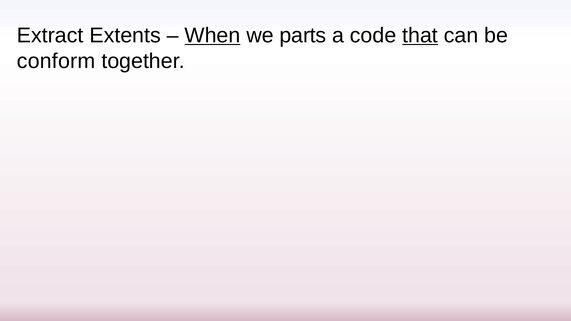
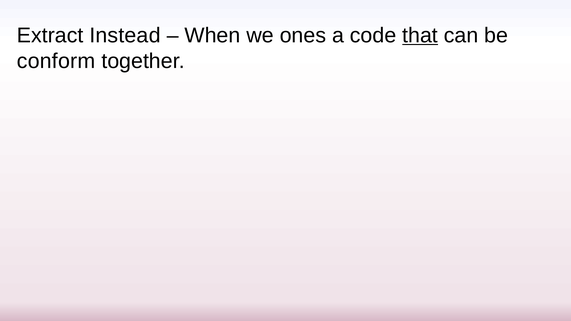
Extents: Extents -> Instead (125, 35)
When underline: present -> none (213, 35)
parts: parts -> ones (303, 35)
